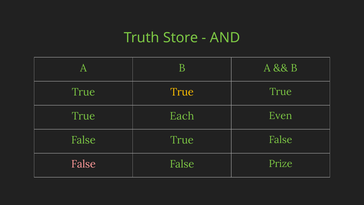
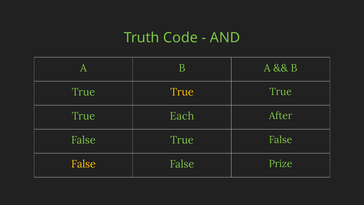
Store: Store -> Code (181, 38)
Even: Even -> After (281, 116)
False colour: pink -> yellow (83, 164)
